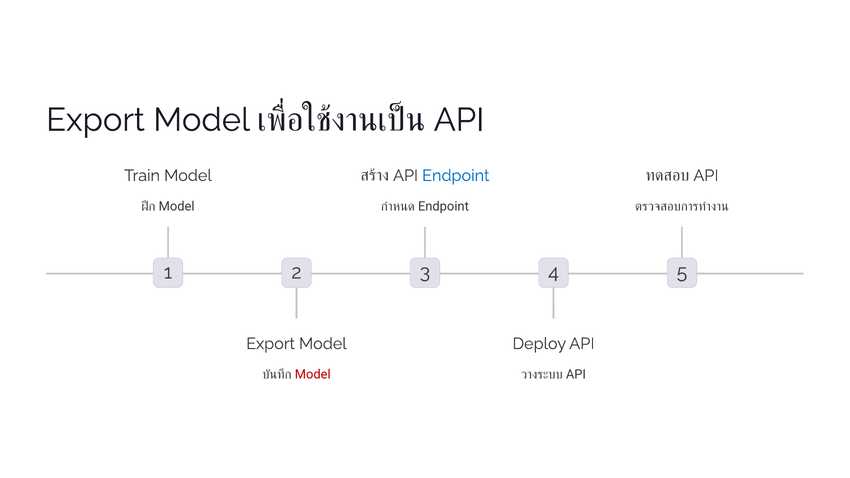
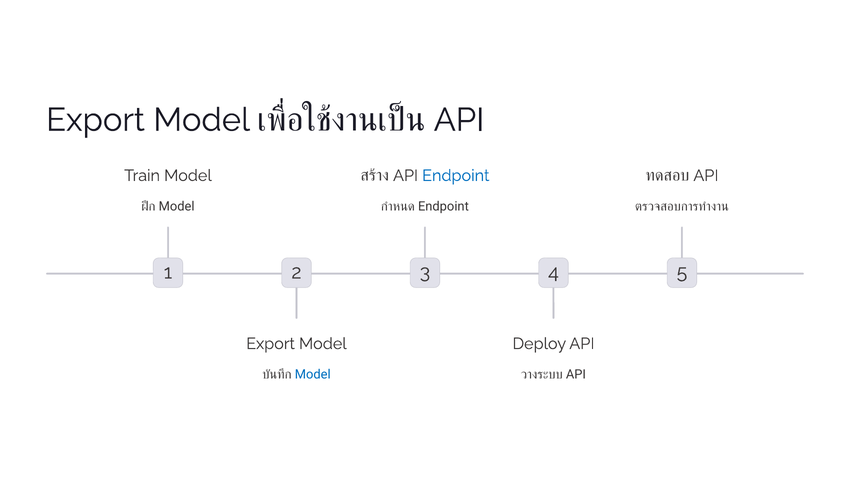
Model colour: red -> blue (313, 375)
